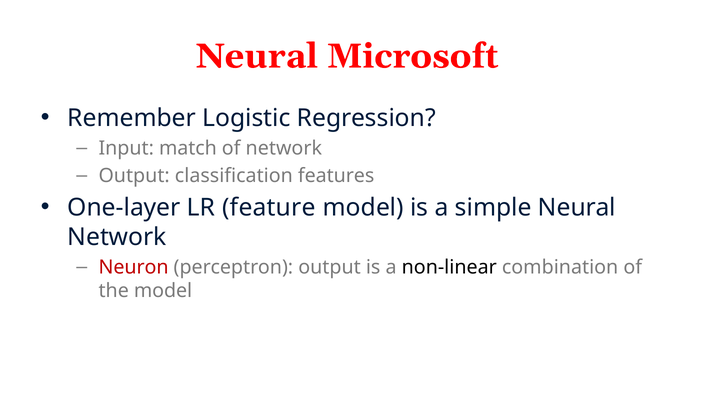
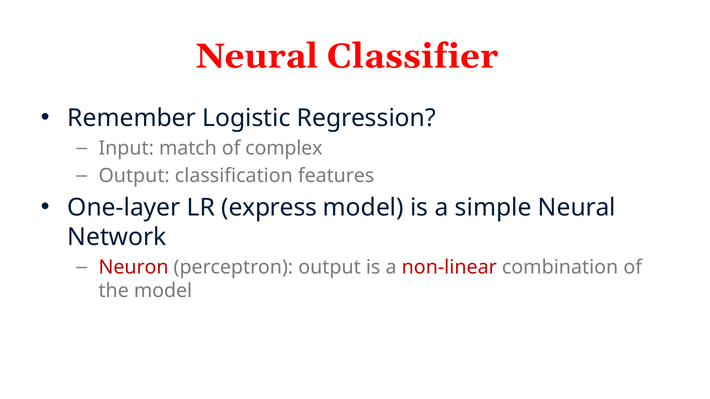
Microsoft: Microsoft -> Classifier (413, 56)
of network: network -> complex (284, 148)
feature: feature -> express (269, 208)
non-linear colour: black -> red (449, 268)
